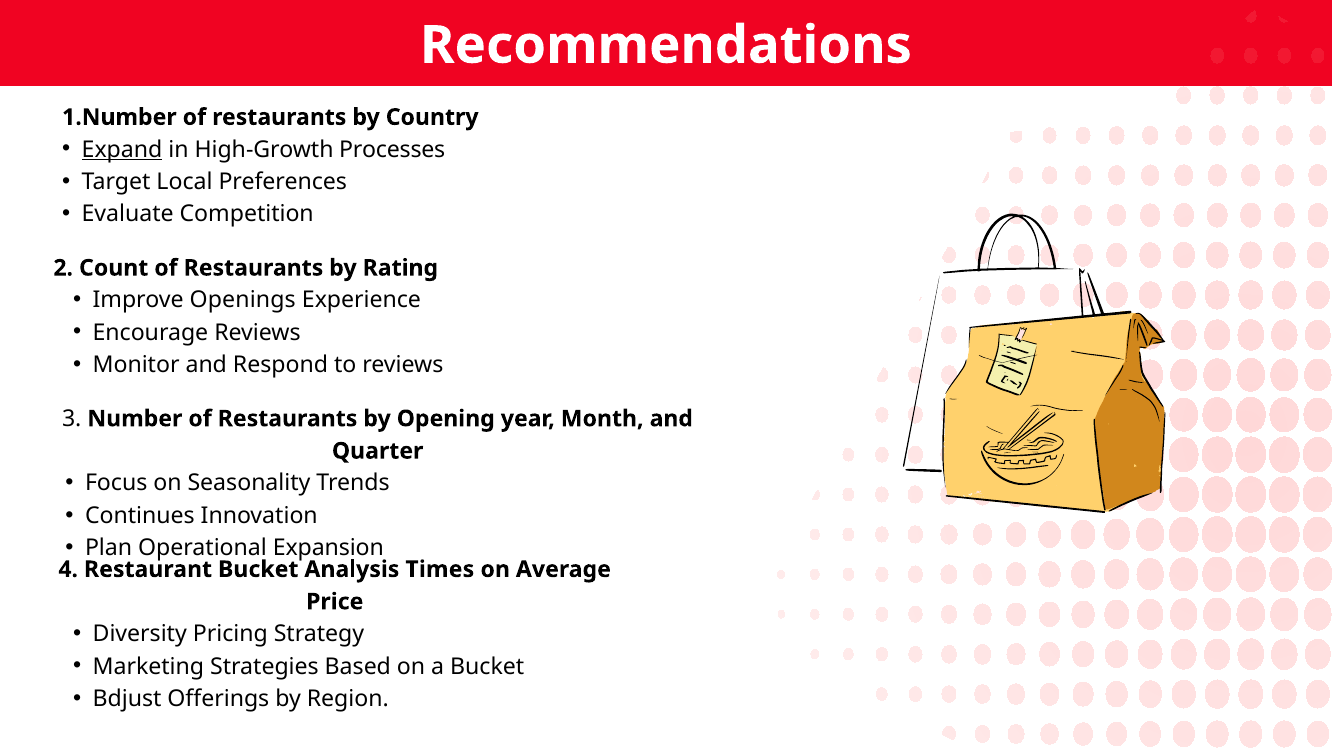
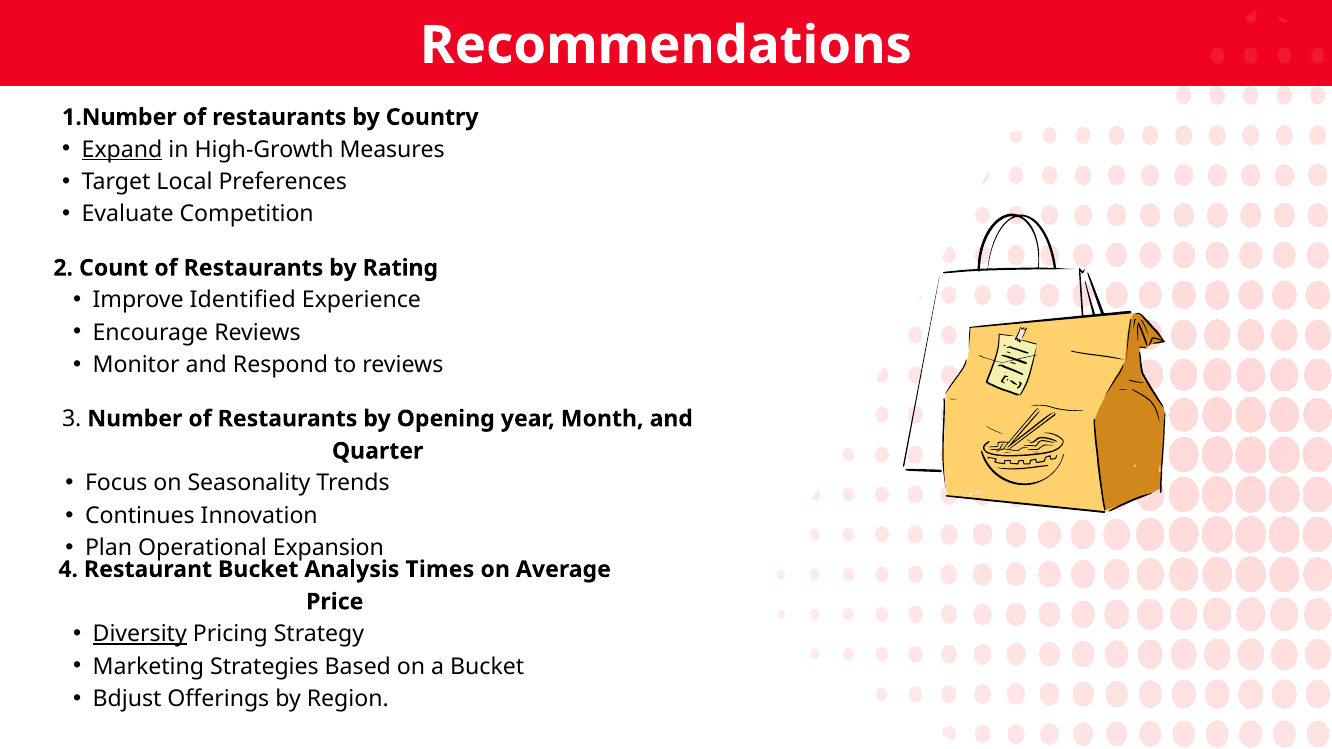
Processes: Processes -> Measures (392, 150)
Openings: Openings -> Identified (243, 300)
Diversity underline: none -> present (140, 634)
